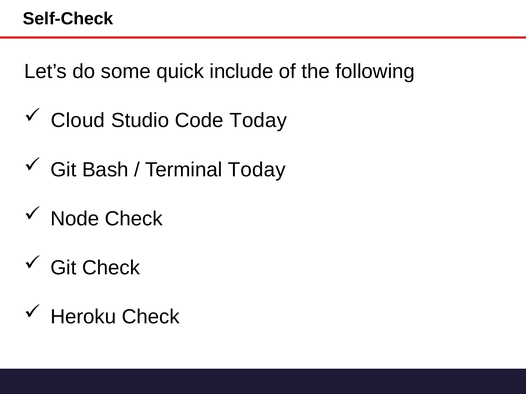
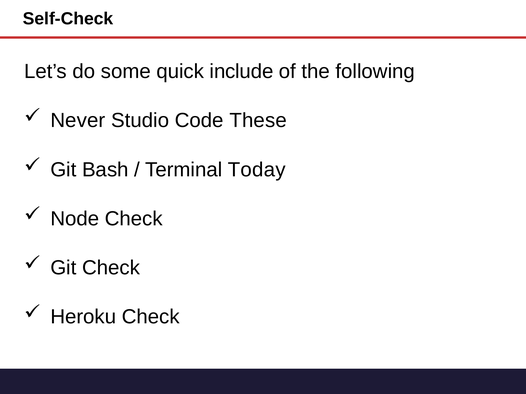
Cloud: Cloud -> Never (78, 121)
Code Today: Today -> These (258, 121)
